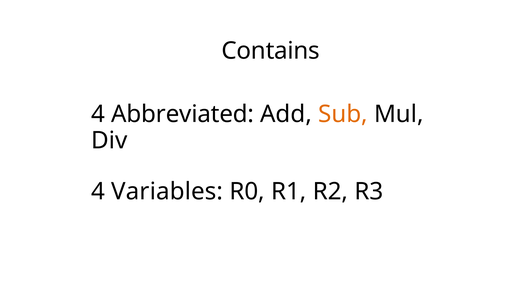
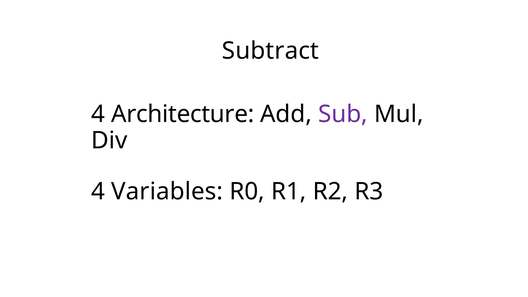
Contains: Contains -> Subtract (270, 51)
Abbreviated: Abbreviated -> Architecture (183, 114)
Sub colour: orange -> purple (343, 114)
